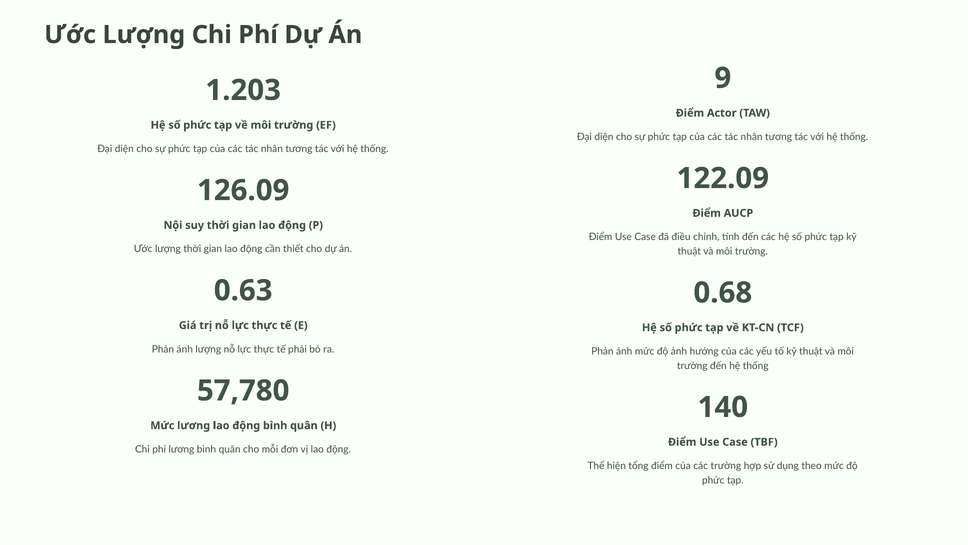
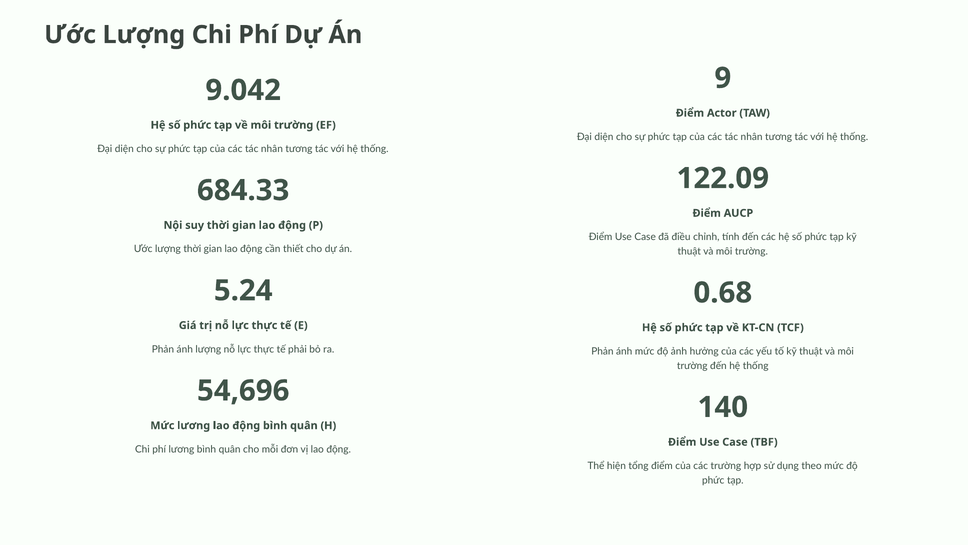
1.203: 1.203 -> 9.042 (243, 90)
126.09: 126.09 -> 684.33 (243, 190)
0.63: 0.63 -> 5.24 (243, 290)
57,780: 57,780 -> 54,696 (243, 390)
